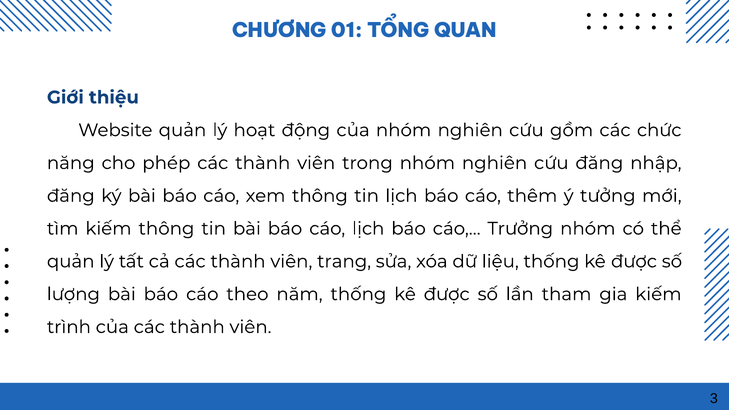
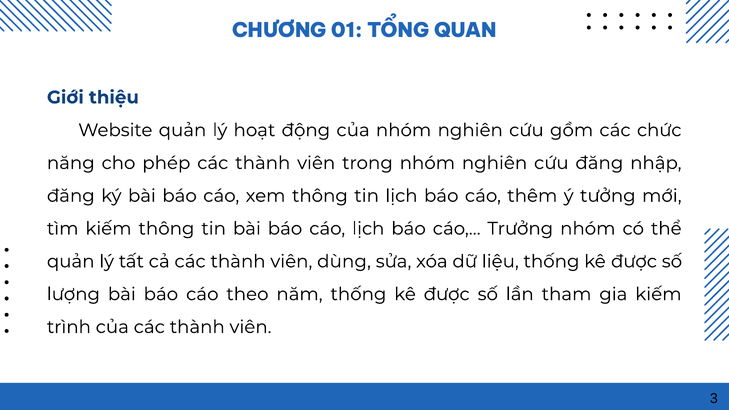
trang: trang -> dùng (344, 261)
